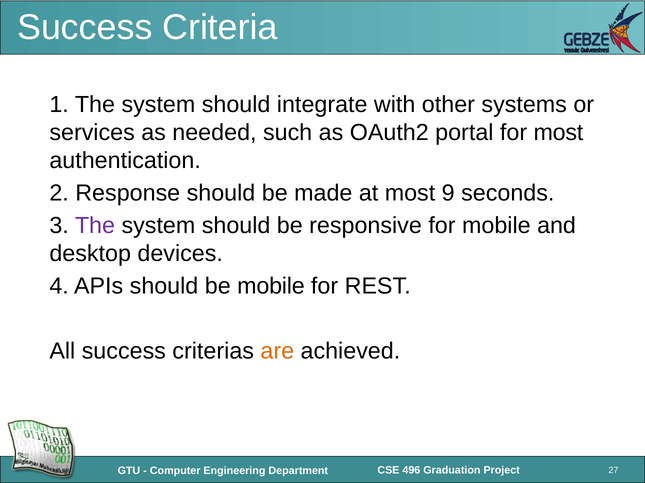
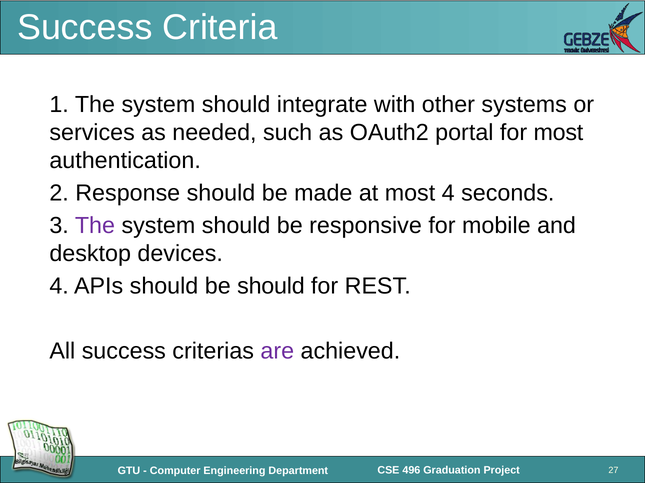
most 9: 9 -> 4 (448, 193)
be mobile: mobile -> should (271, 286)
are colour: orange -> purple (277, 352)
